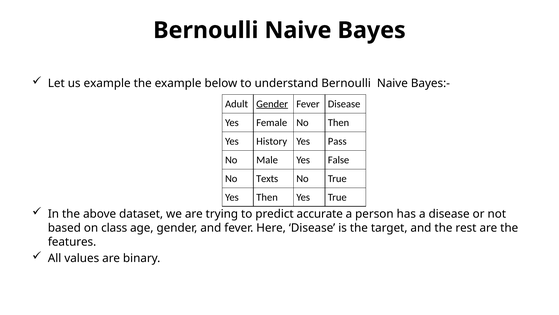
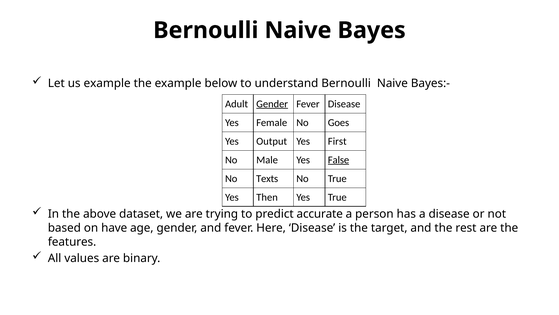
No Then: Then -> Goes (339, 122)
History: History -> Output (272, 141)
Pass: Pass -> First (337, 141)
False underline: none -> present (339, 160)
class: class -> have (114, 228)
